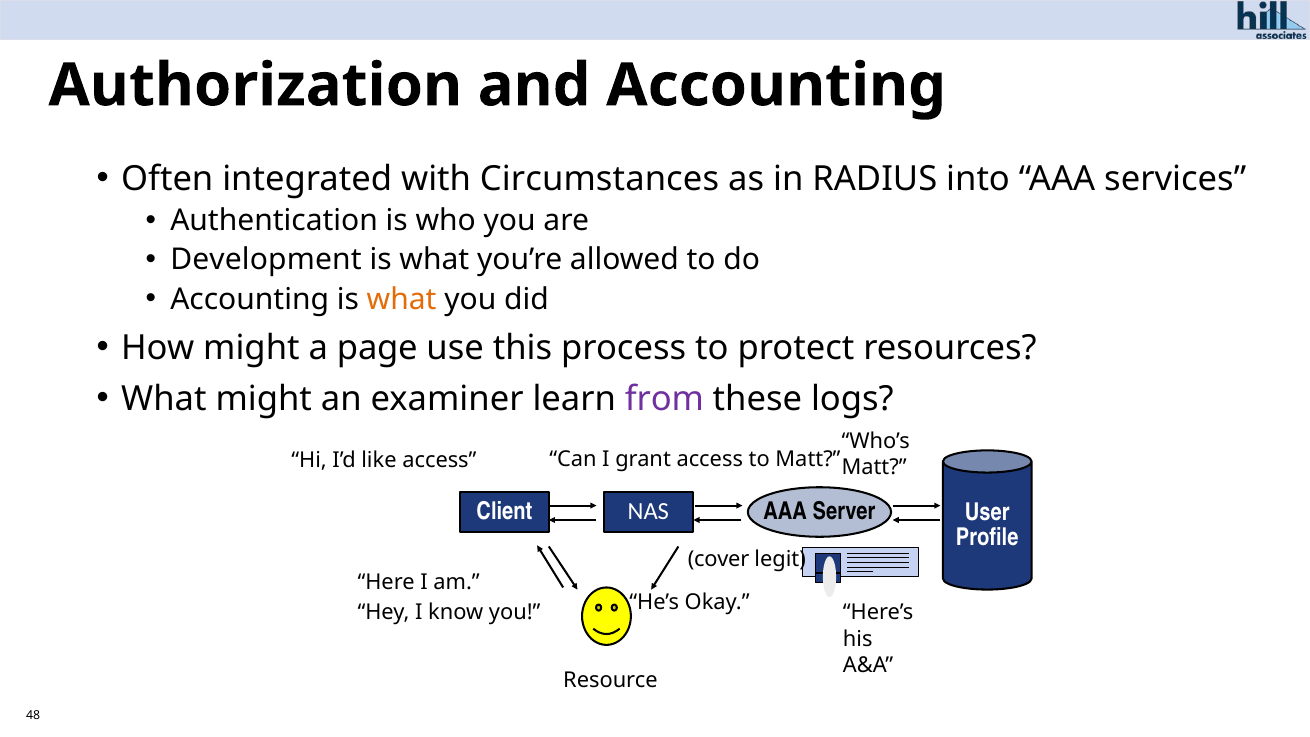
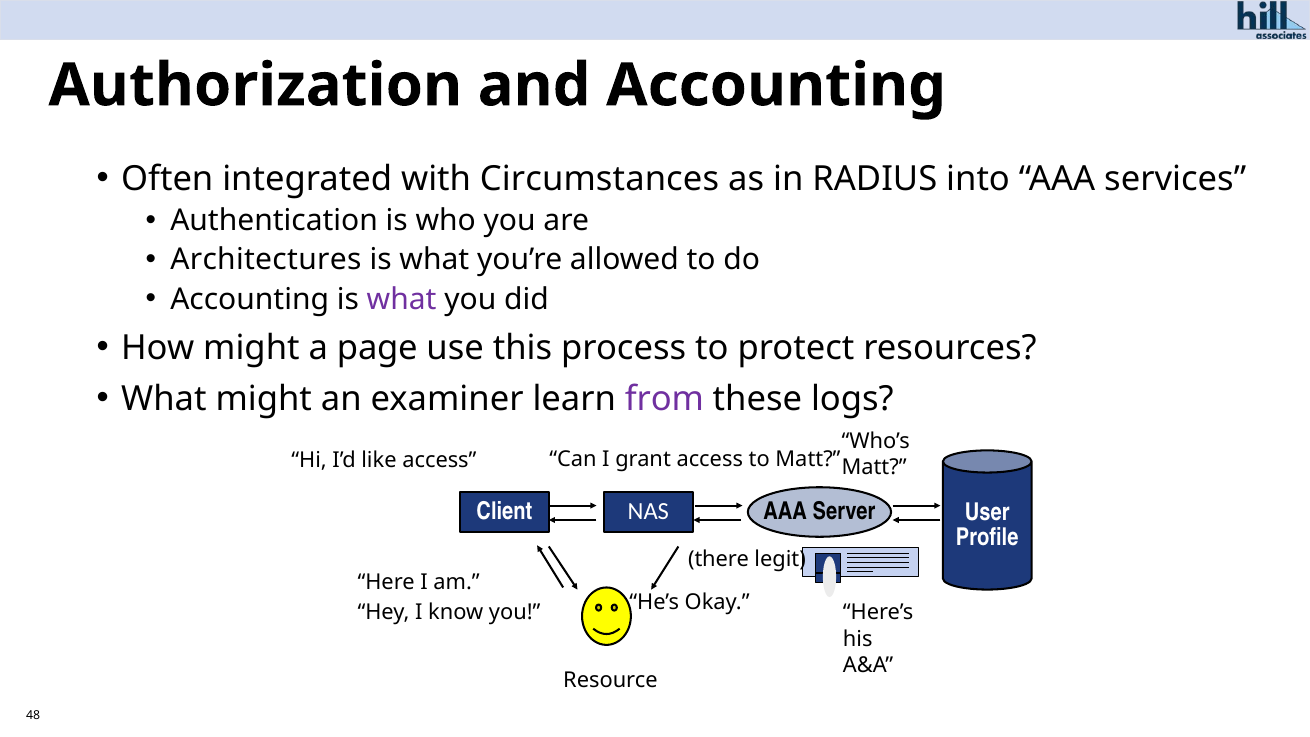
Development: Development -> Architectures (266, 260)
what colour: orange -> purple (402, 299)
cover: cover -> there (719, 559)
